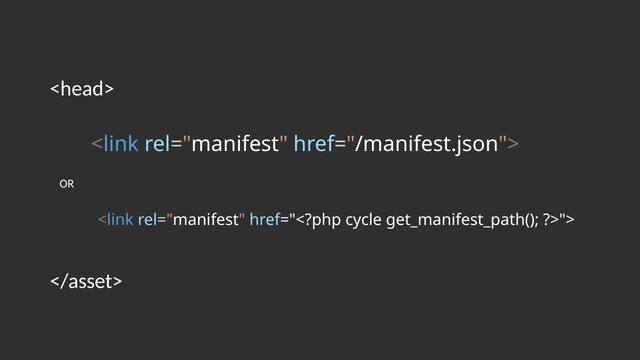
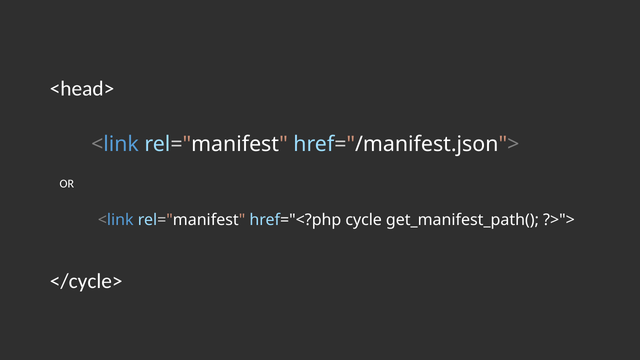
</asset>: </asset> -> </cycle> (86, 281)
